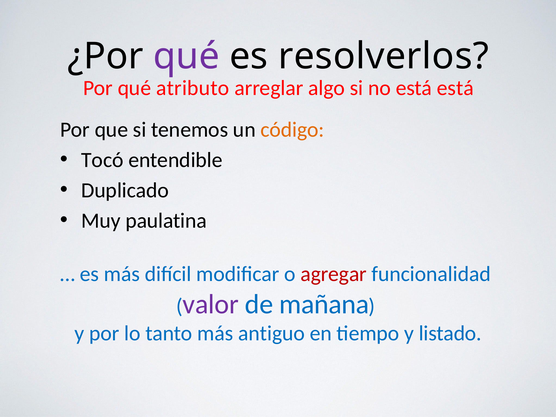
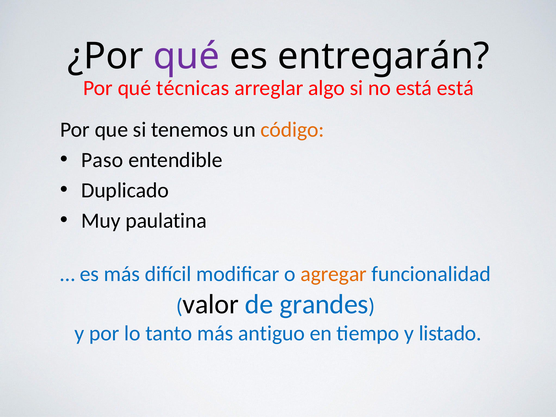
resolverlos: resolverlos -> entregarán (384, 56)
atributo: atributo -> técnicas (193, 88)
Tocó: Tocó -> Paso (102, 160)
agregar colour: red -> orange (334, 274)
valor colour: purple -> black (211, 304)
mañana: mañana -> grandes (324, 304)
